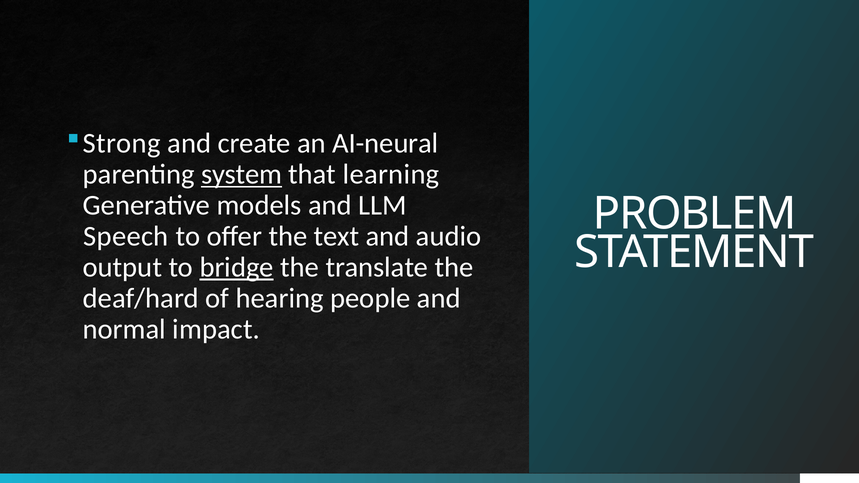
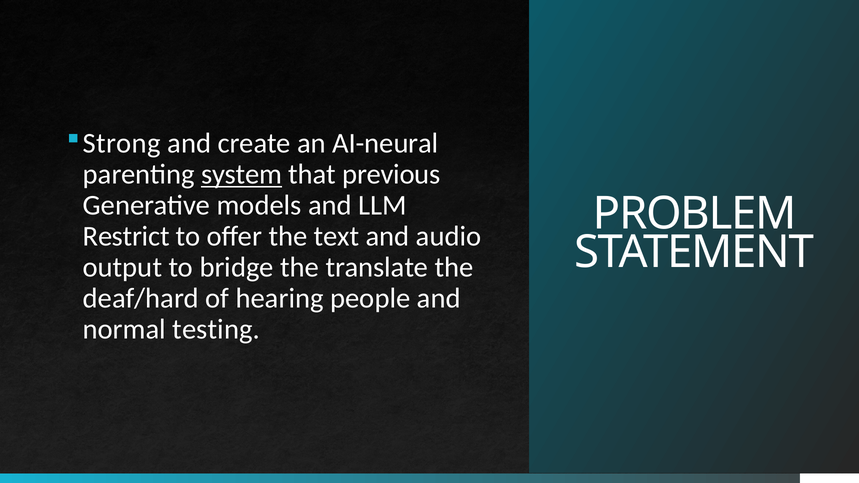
learning: learning -> previous (391, 174)
Speech: Speech -> Restrict (126, 236)
bridge underline: present -> none (237, 267)
impact: impact -> testing (216, 329)
